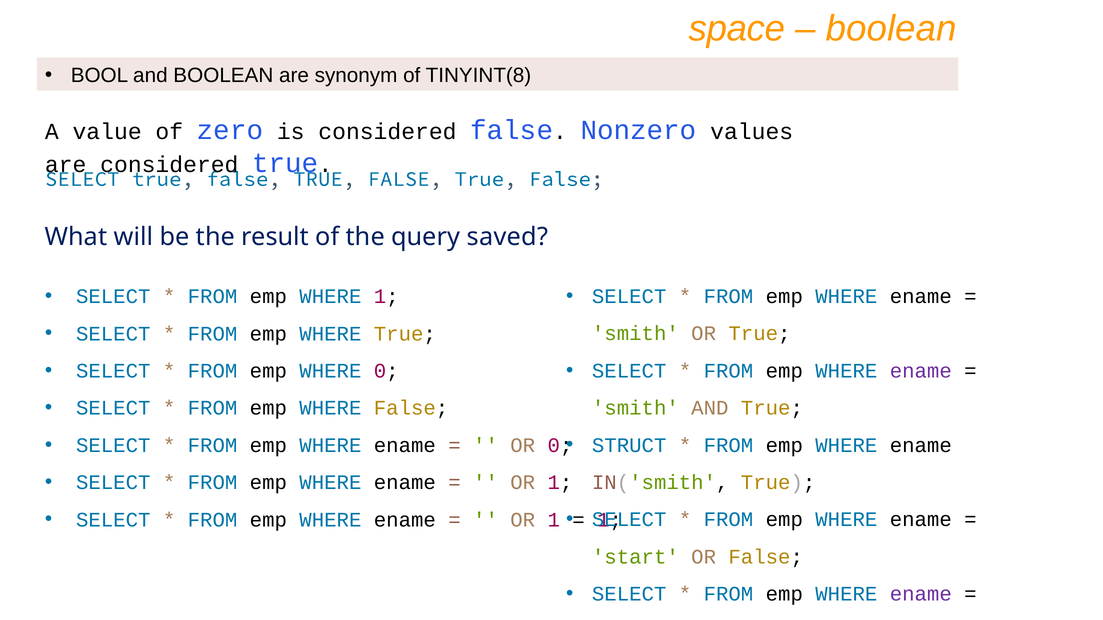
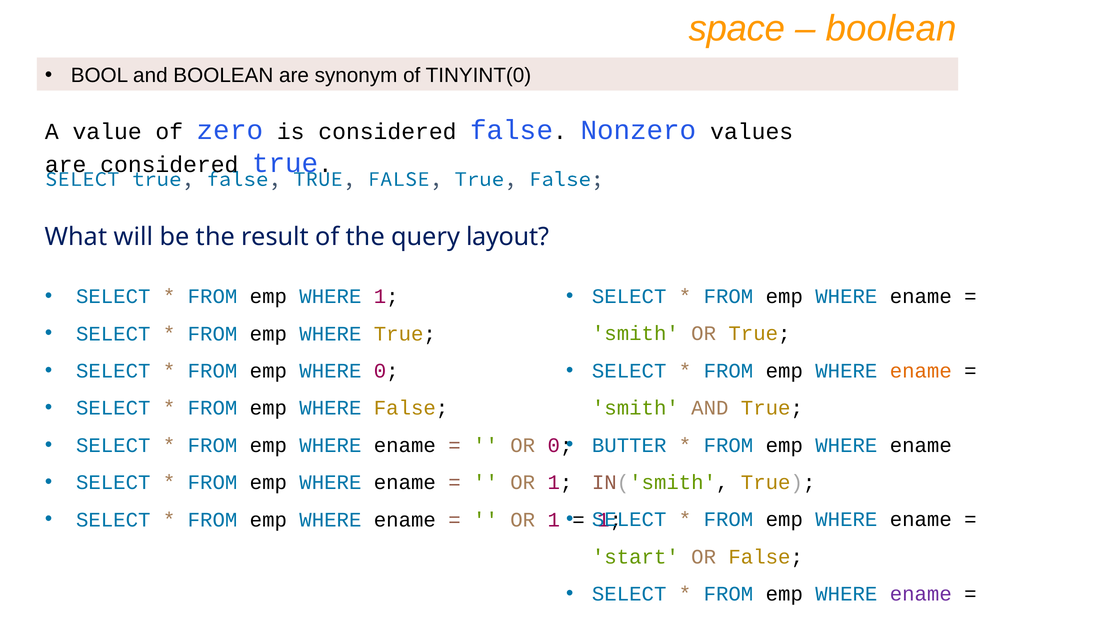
TINYINT(8: TINYINT(8 -> TINYINT(0 (478, 76)
saved: saved -> layout (508, 237)
ename colour: purple -> orange (921, 371)
STRUCT: STRUCT -> BUTTER (629, 446)
